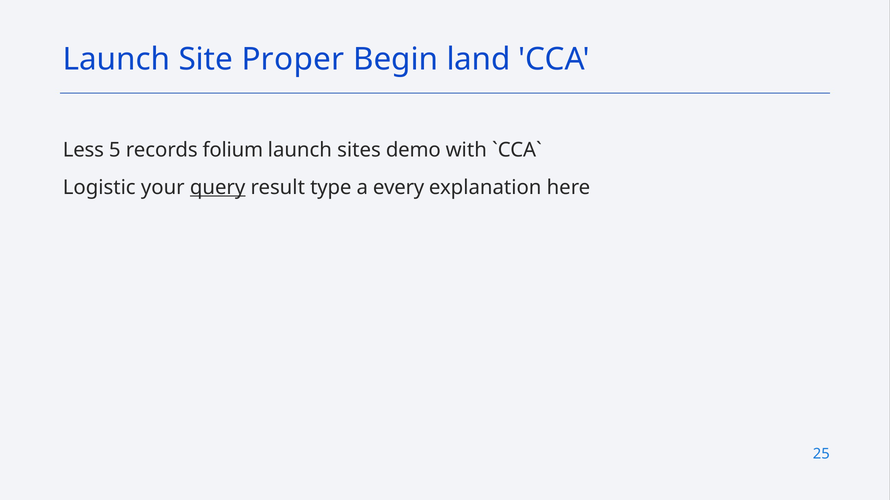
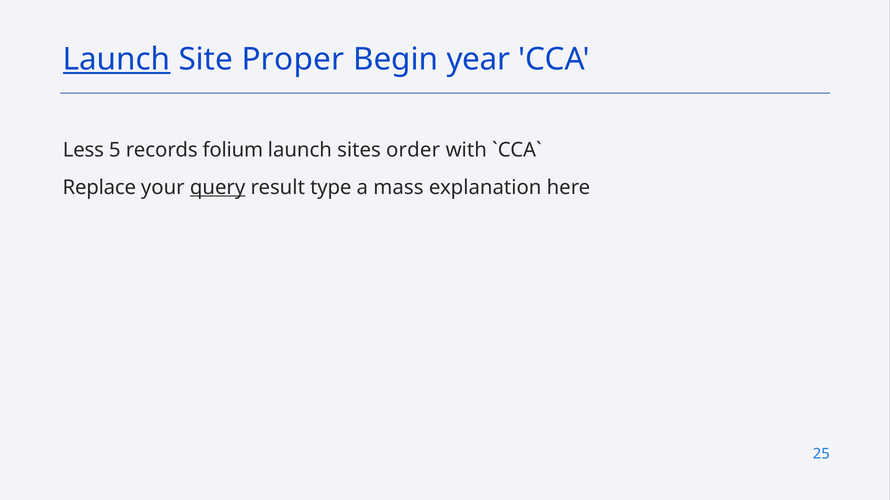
Launch underline: none -> present (117, 59)
land: land -> year (478, 59)
demo: demo -> order (413, 150)
Logistic: Logistic -> Replace (99, 188)
every: every -> mass (398, 188)
